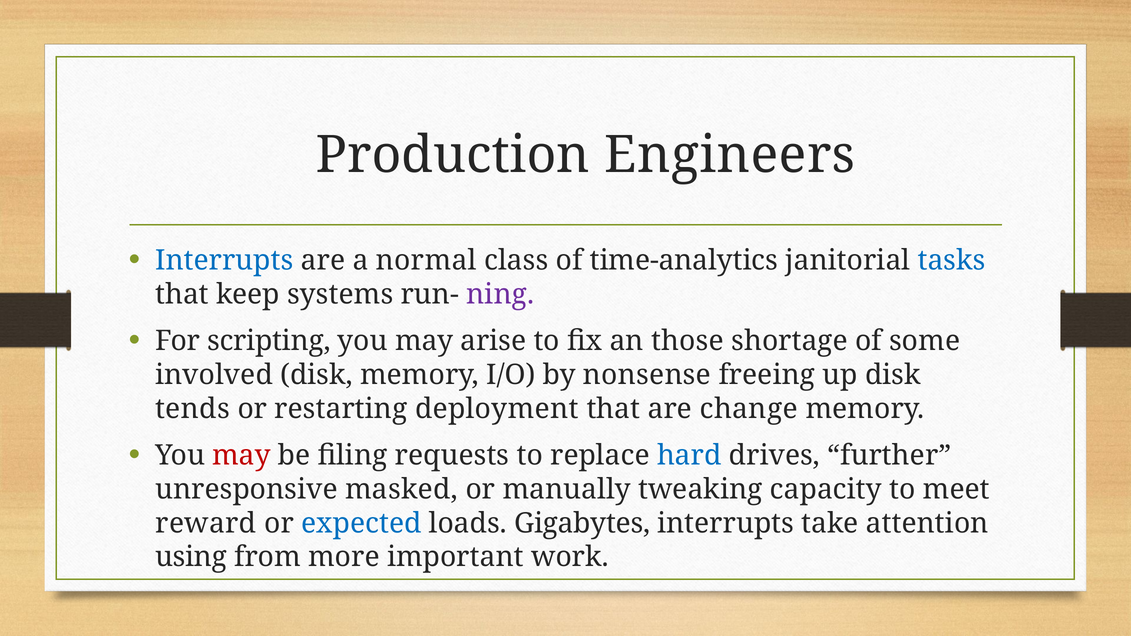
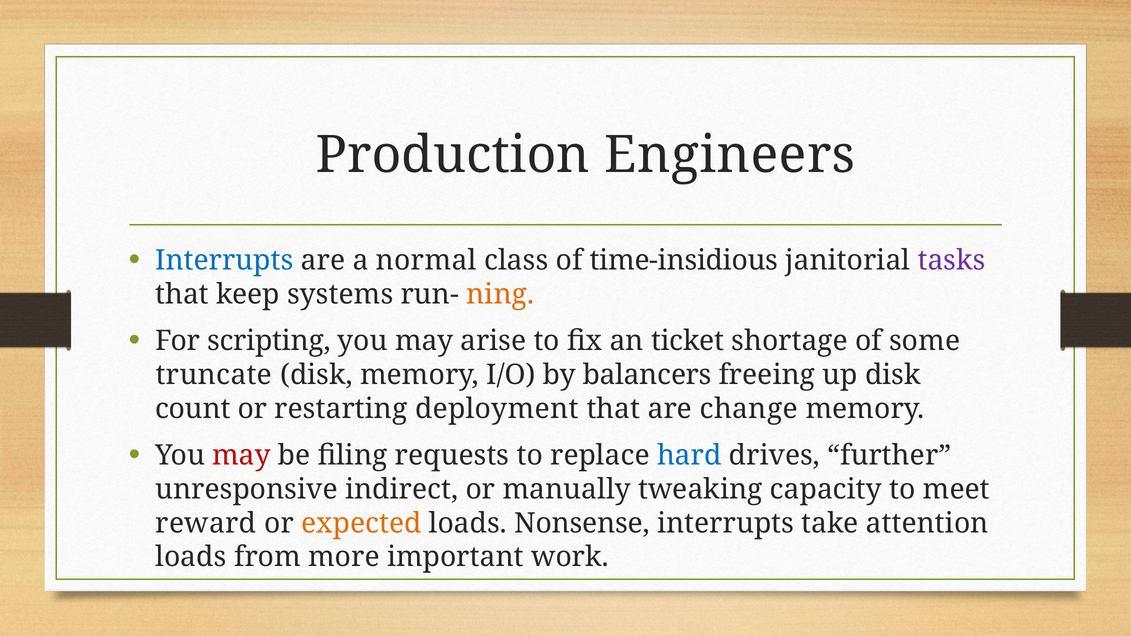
time-analytics: time-analytics -> time-insidious (684, 260)
tasks colour: blue -> purple (952, 260)
ning colour: purple -> orange (500, 294)
those: those -> ticket (688, 341)
involved: involved -> truncate (214, 375)
nonsense: nonsense -> balancers (647, 375)
tends: tends -> count (193, 409)
masked: masked -> indirect (402, 489)
expected colour: blue -> orange (361, 523)
Gigabytes: Gigabytes -> Nonsense (582, 523)
using: using -> loads (191, 557)
